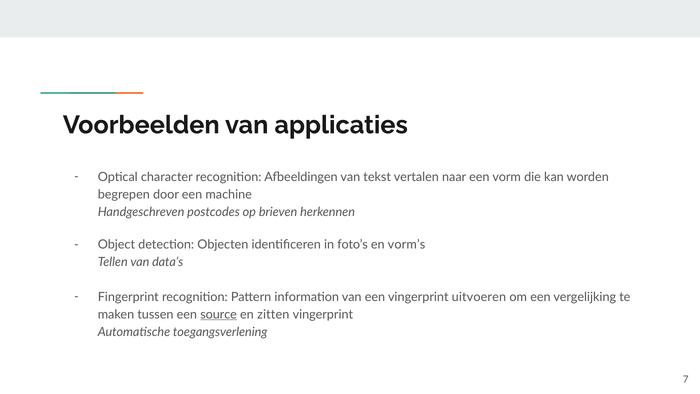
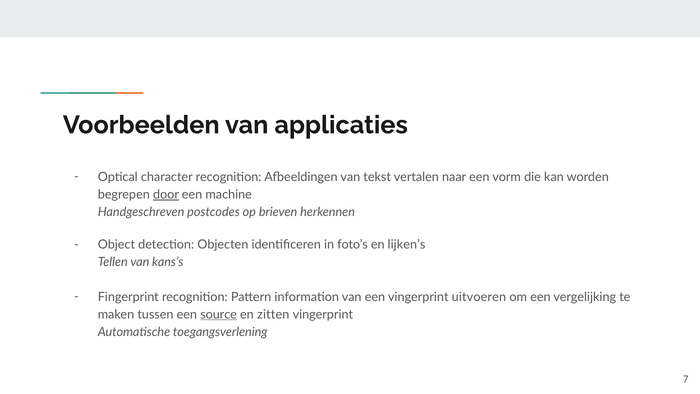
door underline: none -> present (166, 194)
vorm’s: vorm’s -> lijken’s (407, 244)
data’s: data’s -> kans’s (168, 262)
